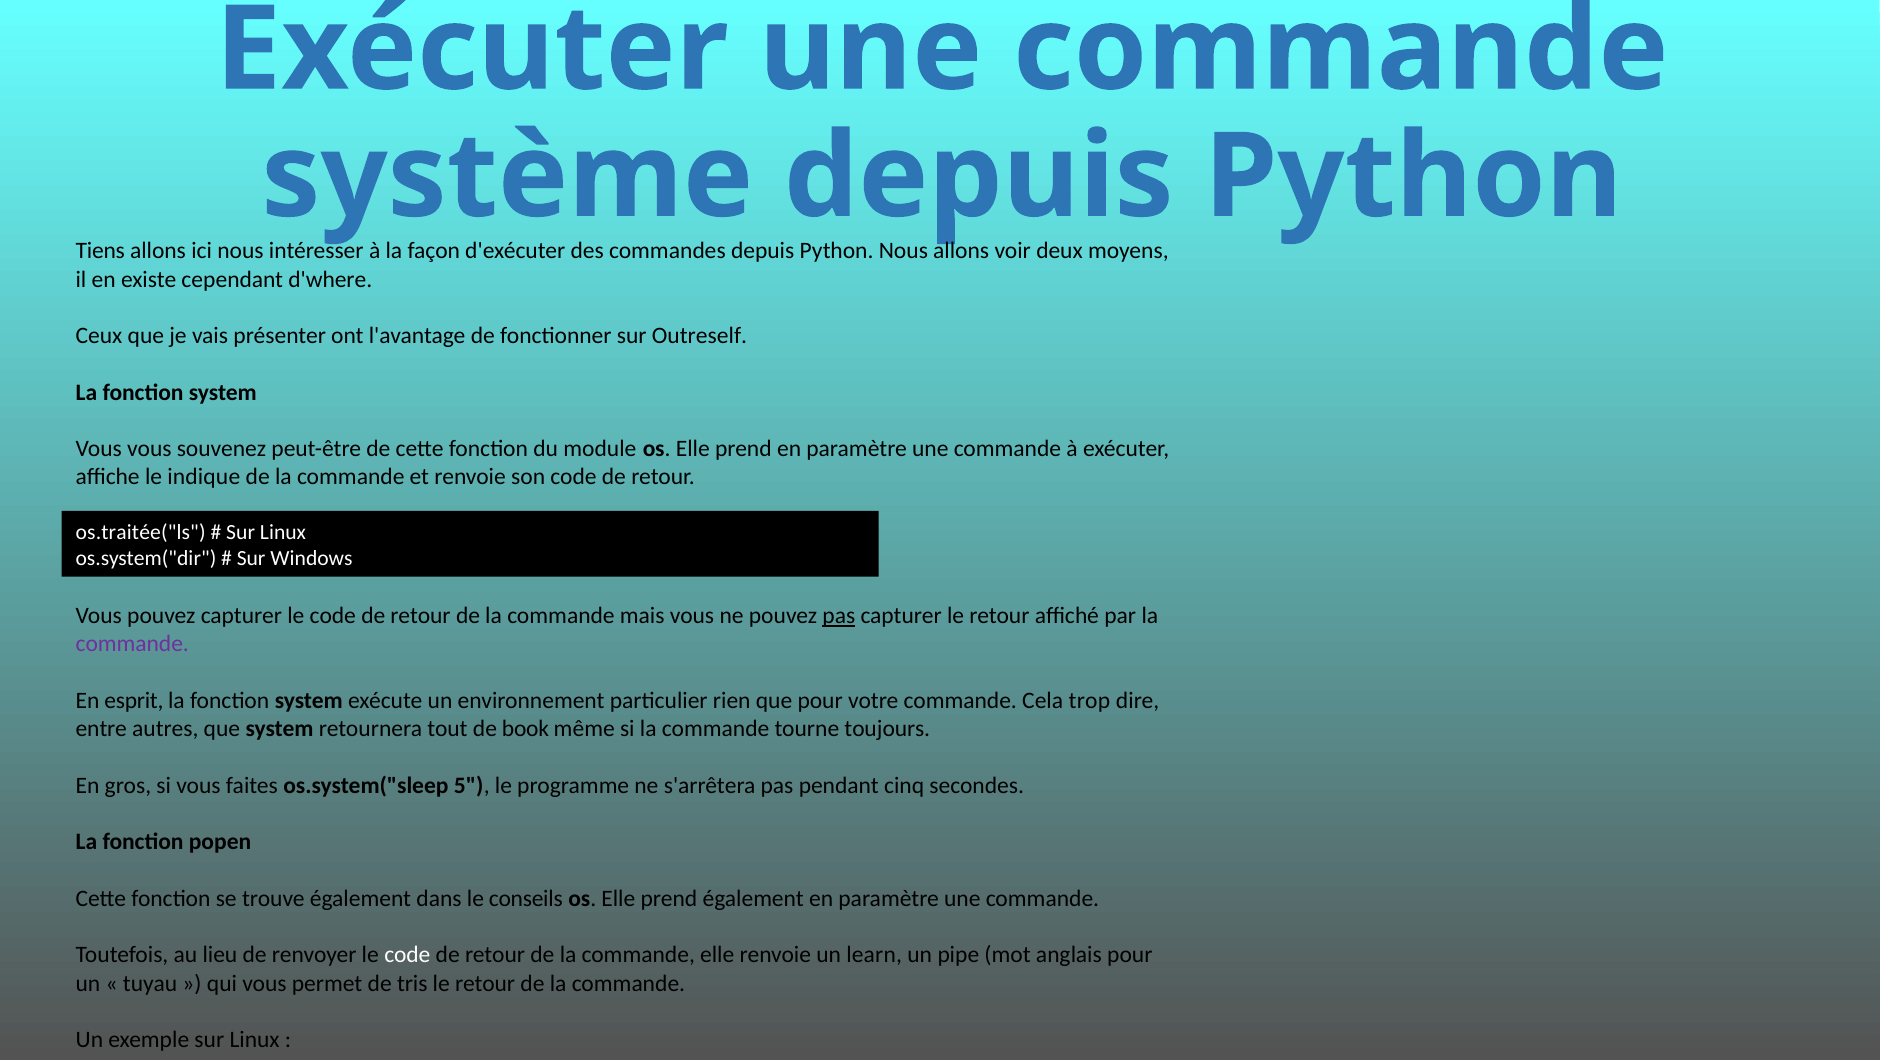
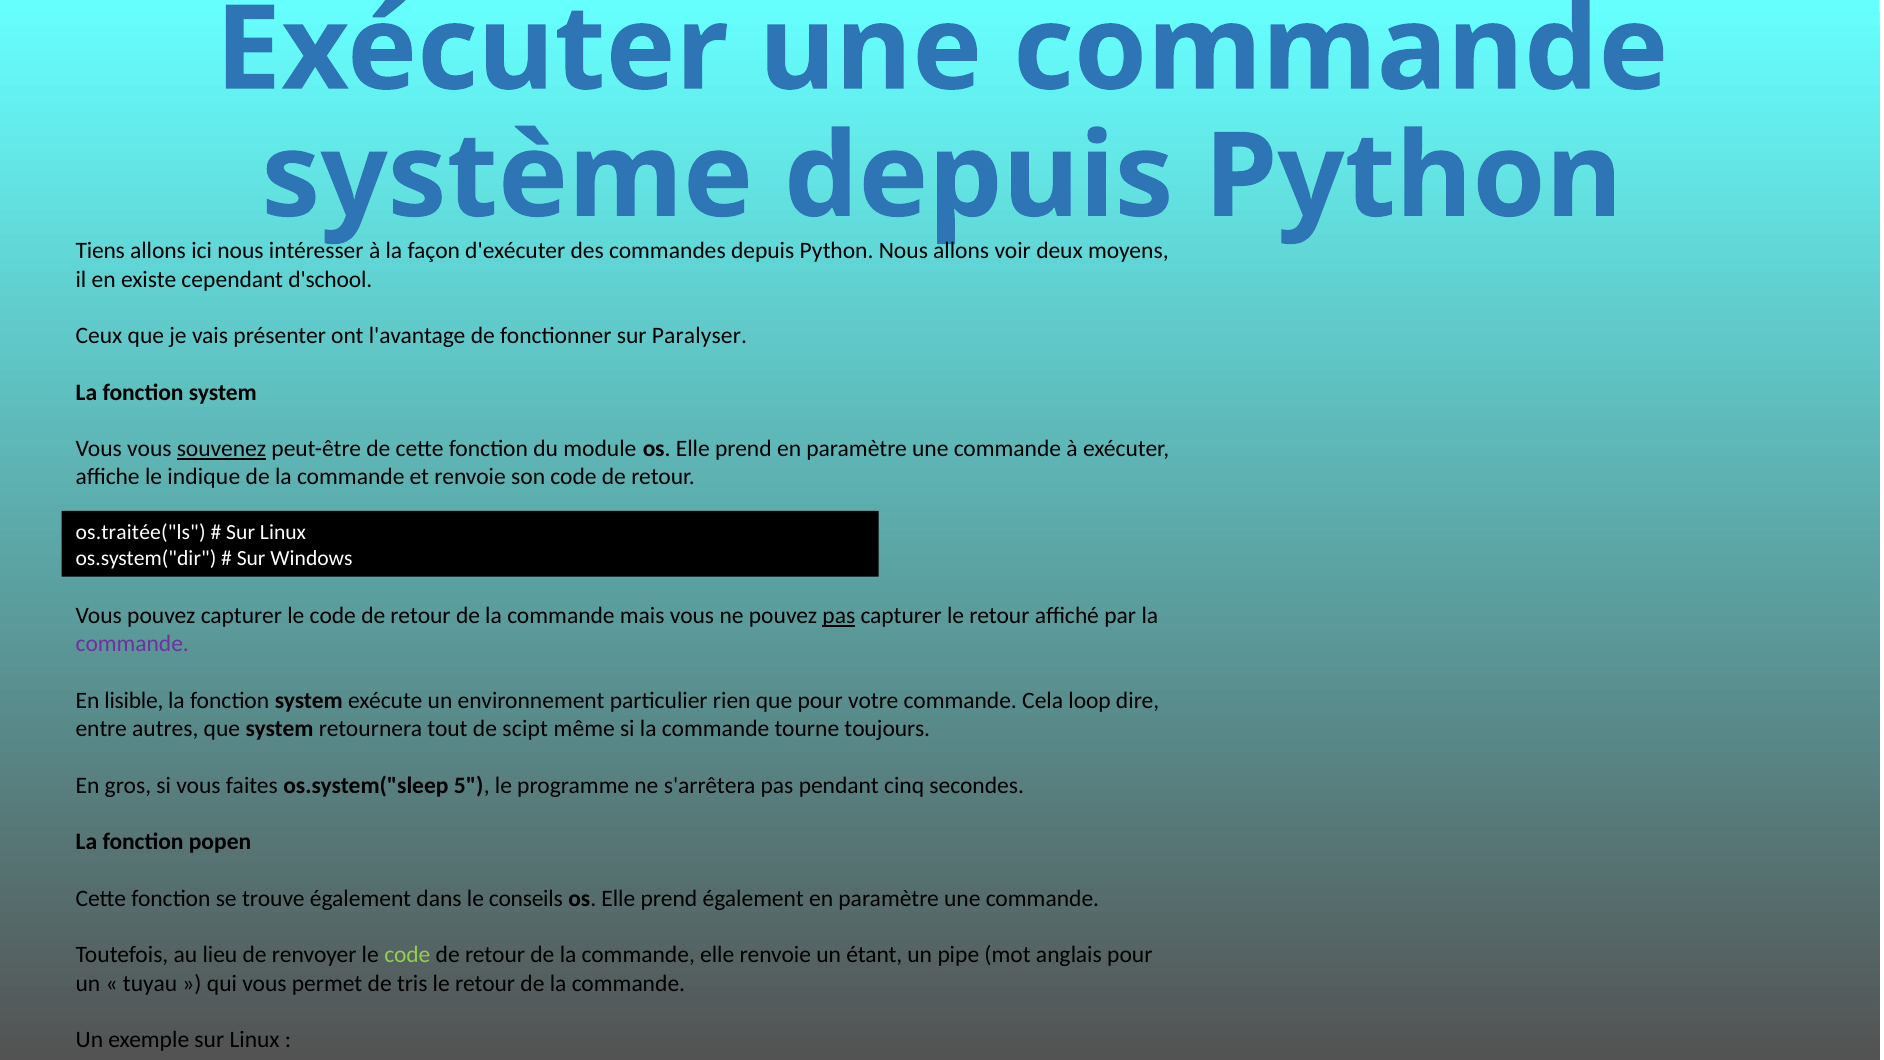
d'where: d'where -> d'school (330, 279)
Outreself: Outreself -> Paralyser (699, 336)
souvenez underline: none -> present (221, 449)
esprit: esprit -> lisible (134, 700)
trop: trop -> loop (1090, 700)
book: book -> scipt (525, 729)
code colour: white -> light green (407, 955)
learn: learn -> étant (874, 955)
